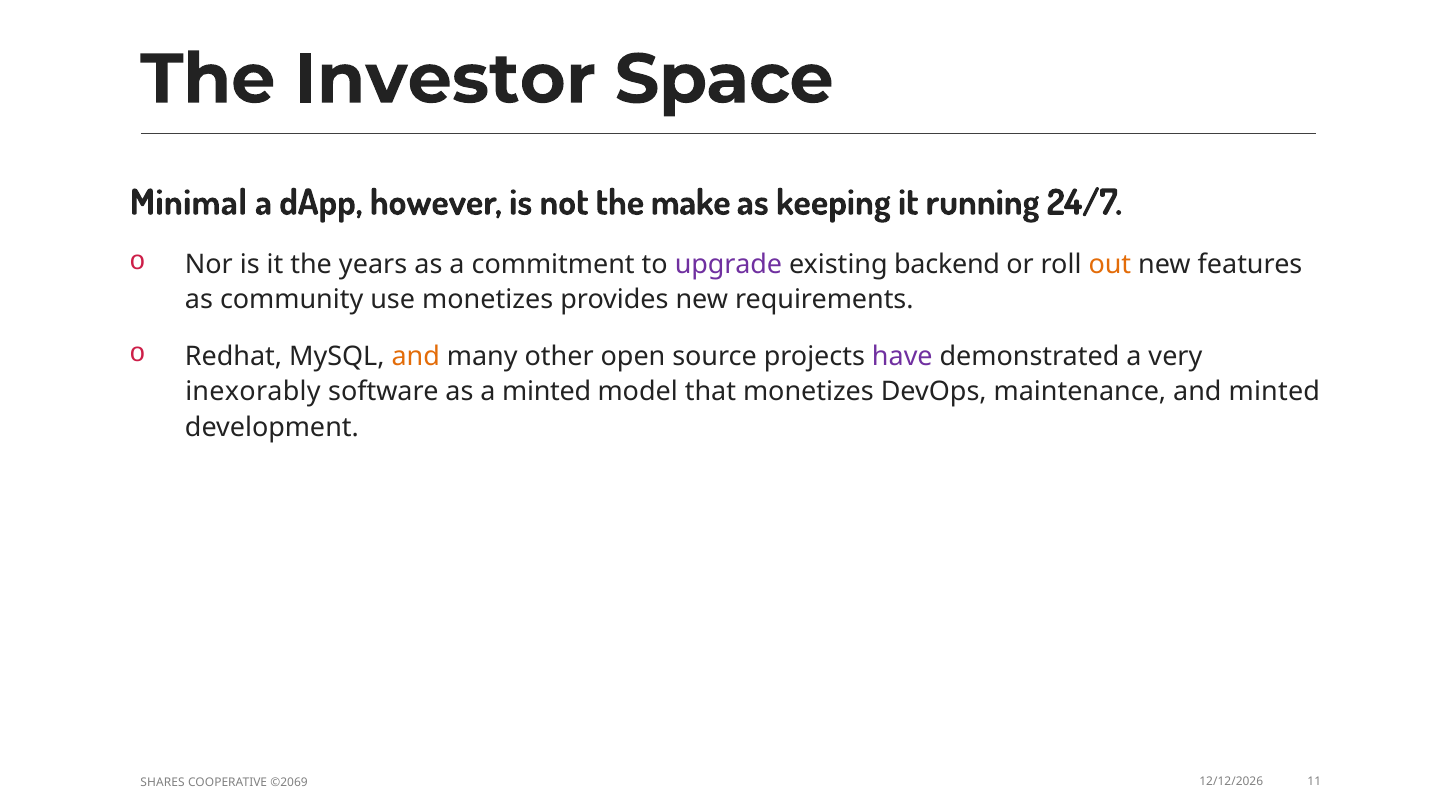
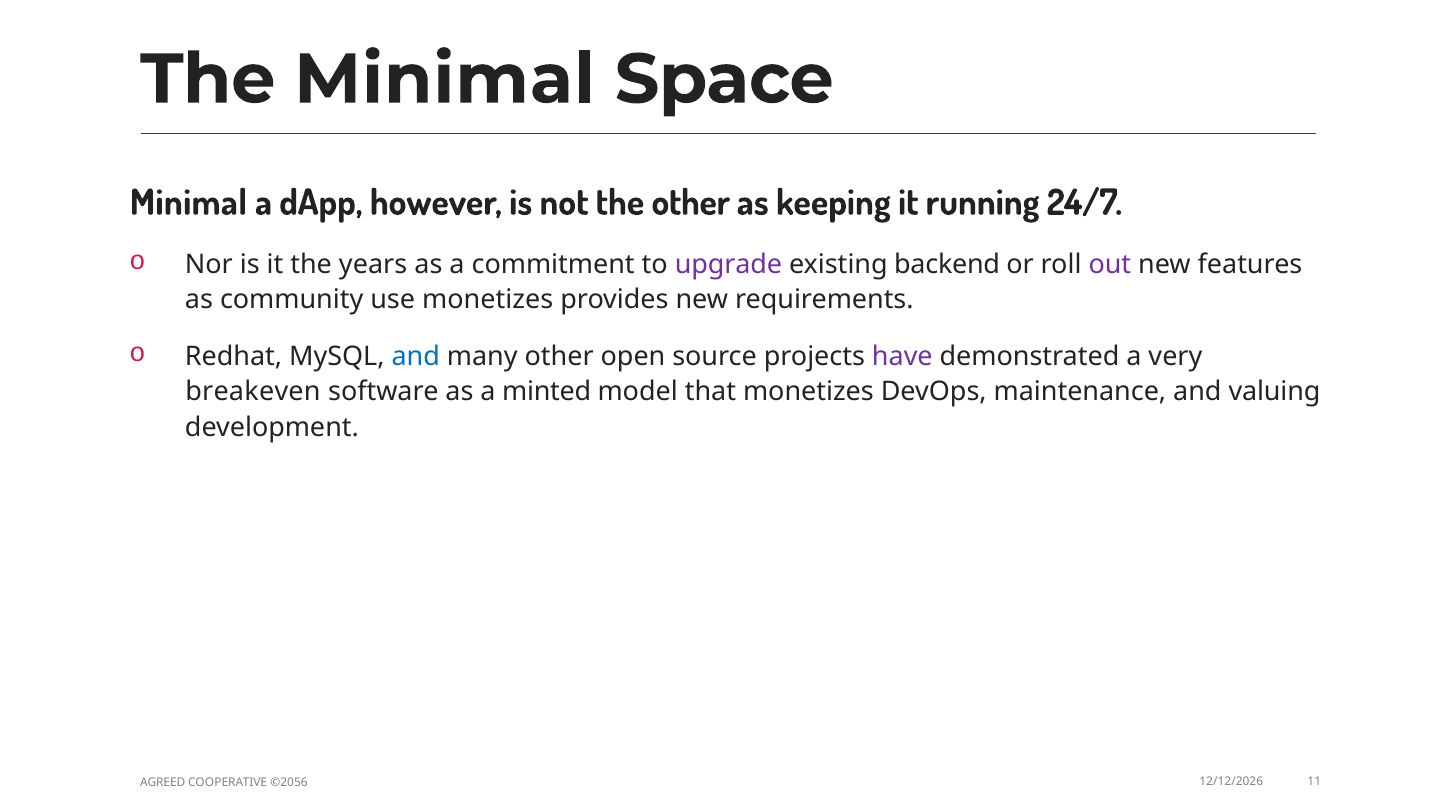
The Investor: Investor -> Minimal (445, 79)
the make: make -> other (691, 203)
out colour: orange -> purple (1110, 264)
and colour: orange -> blue (416, 356)
inexorably: inexorably -> breakeven (253, 392)
and minted: minted -> valuing (1275, 392)
SHARES: SHARES -> AGREED (163, 783)
©2069: ©2069 -> ©2056 (289, 783)
